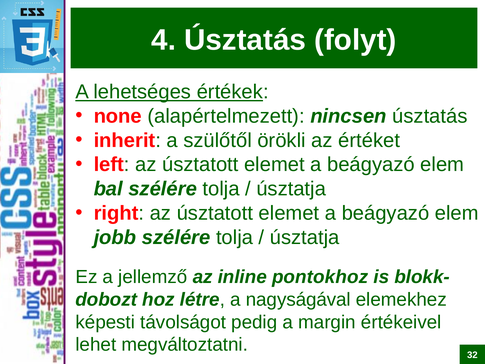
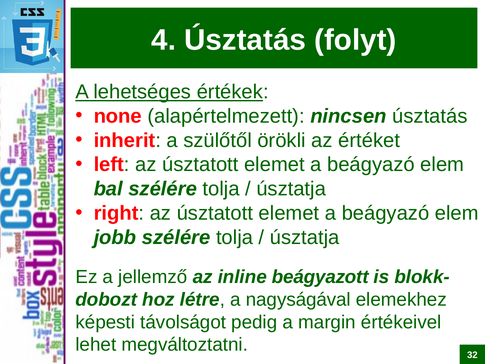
pontokhoz: pontokhoz -> beágyazott (320, 277)
